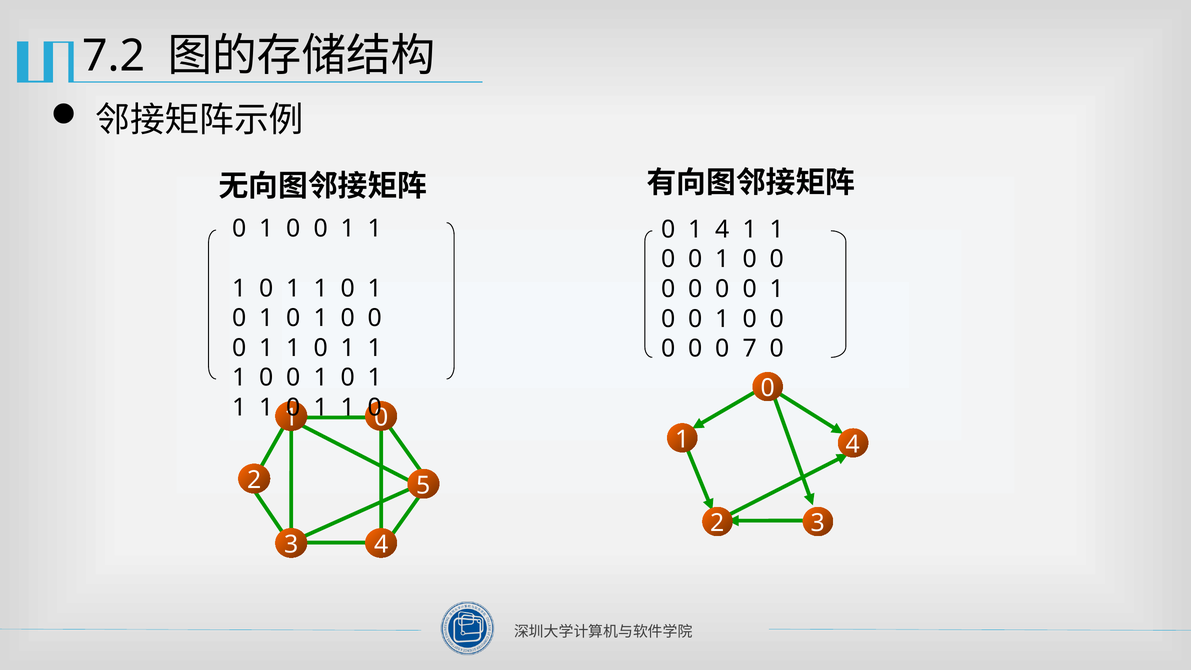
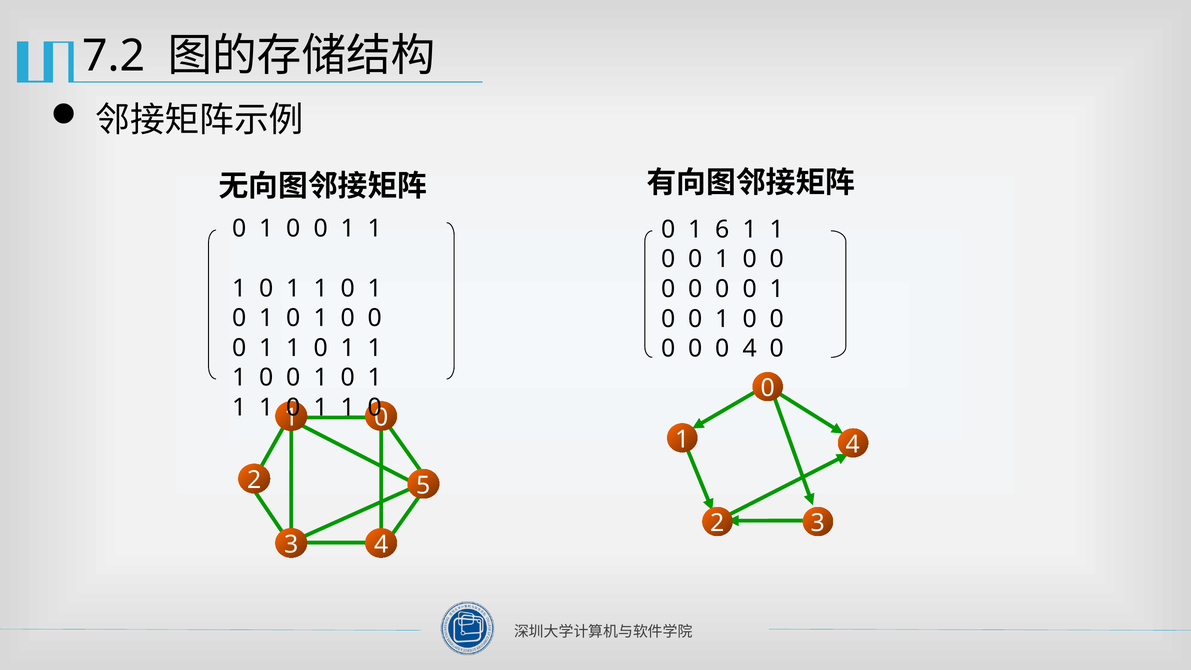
1 4: 4 -> 6 (722, 229)
0 7: 7 -> 4 (750, 349)
